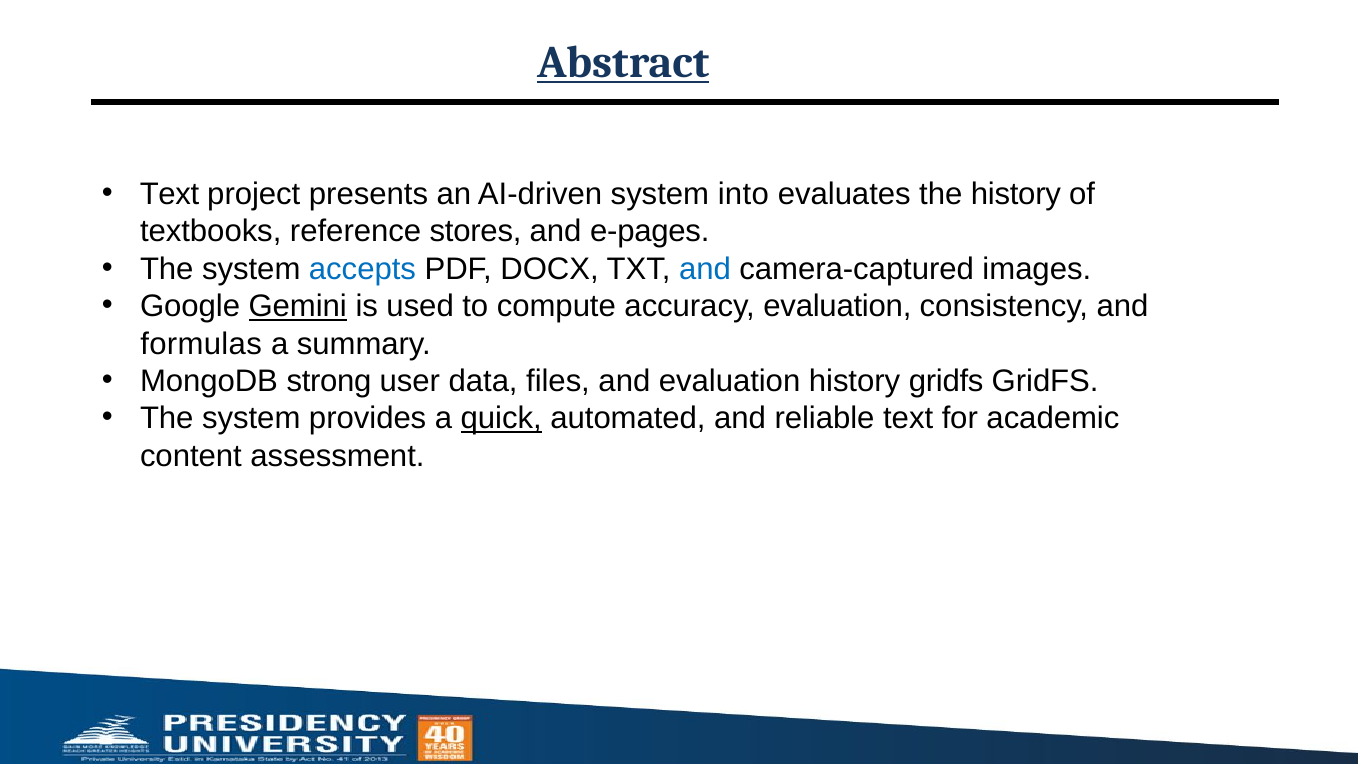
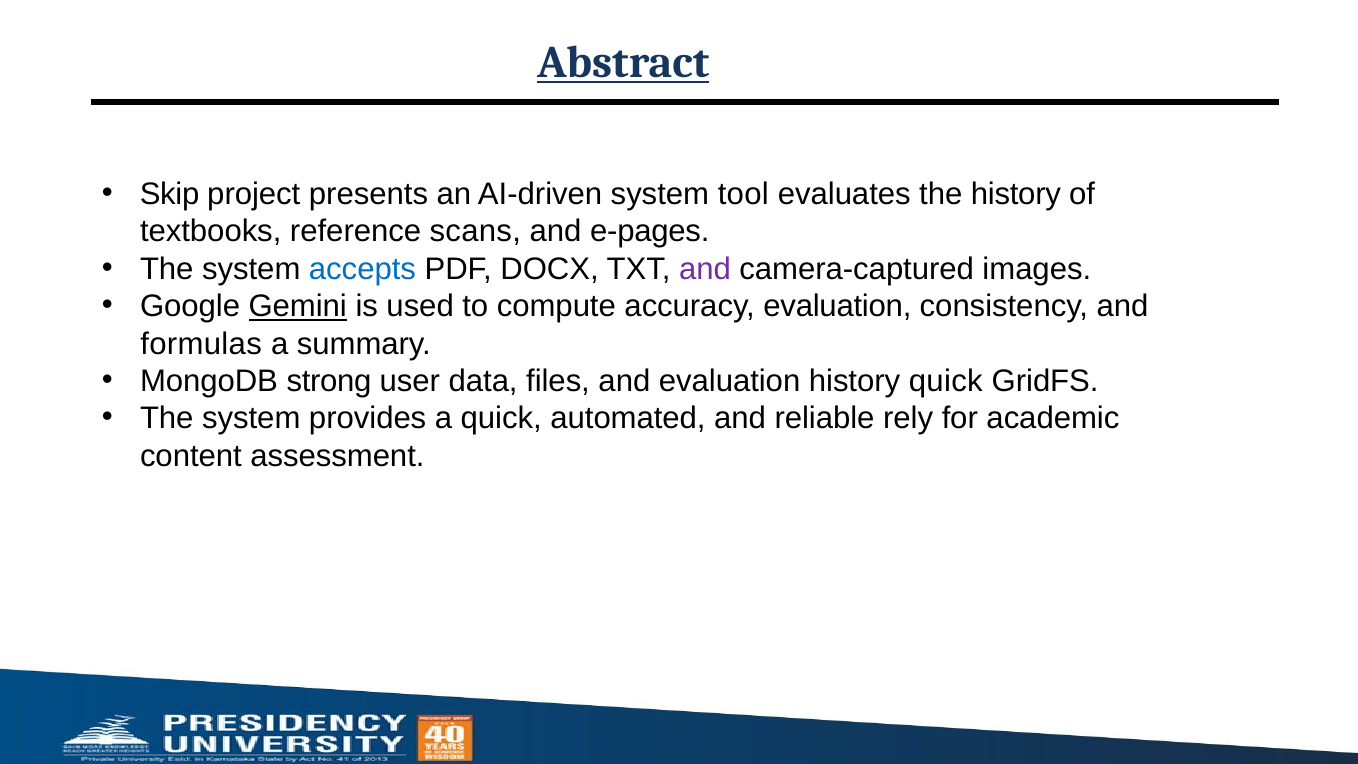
Text: Text -> Skip (170, 194)
into: into -> tool (743, 194)
stores: stores -> scans (475, 232)
and colour: blue -> purple (705, 269)
history gridfs: gridfs -> quick (946, 381)
quick underline: present -> none (501, 418)
reliable text: text -> rely (908, 418)
